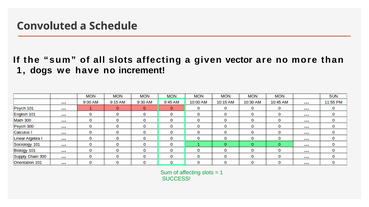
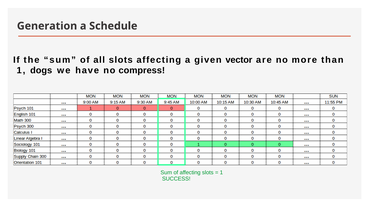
Convoluted: Convoluted -> Generation (47, 26)
increment: increment -> compress (142, 71)
